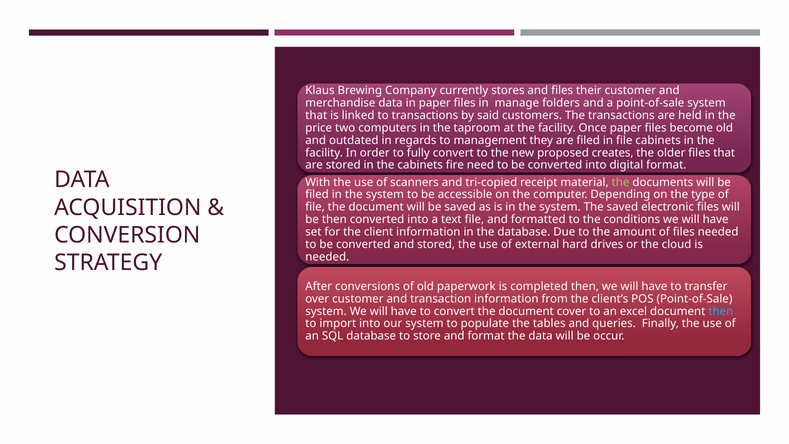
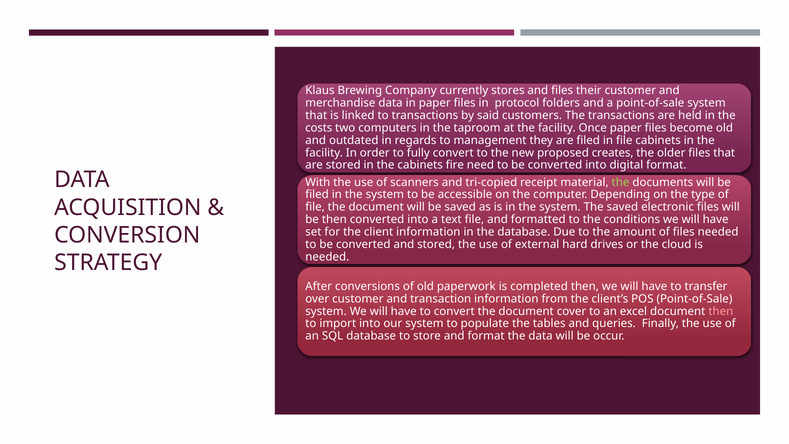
manage: manage -> protocol (517, 103)
price: price -> costs (319, 128)
then colour: light blue -> pink (721, 311)
